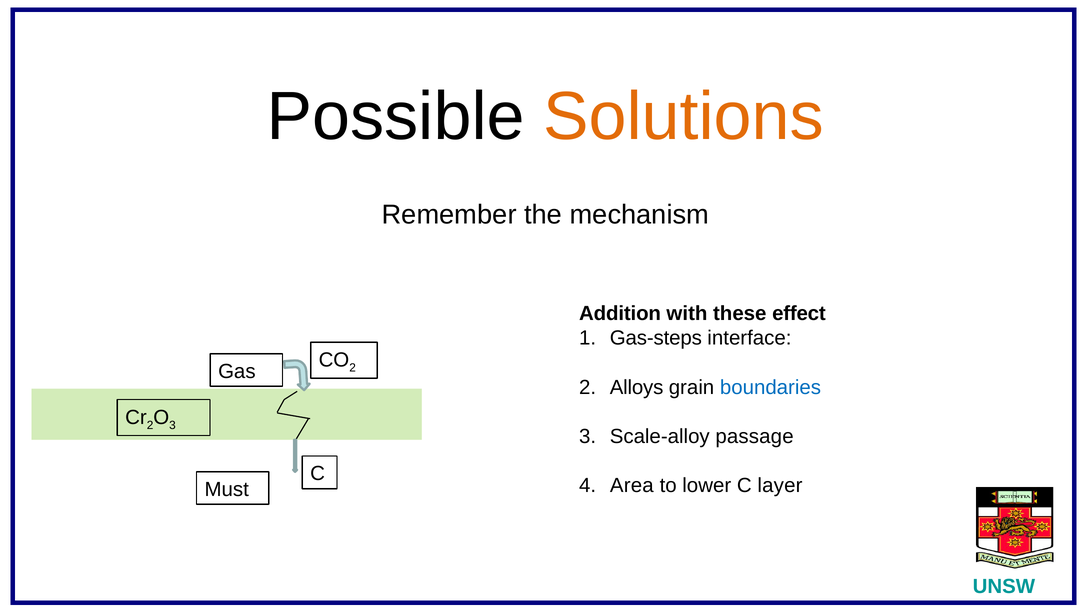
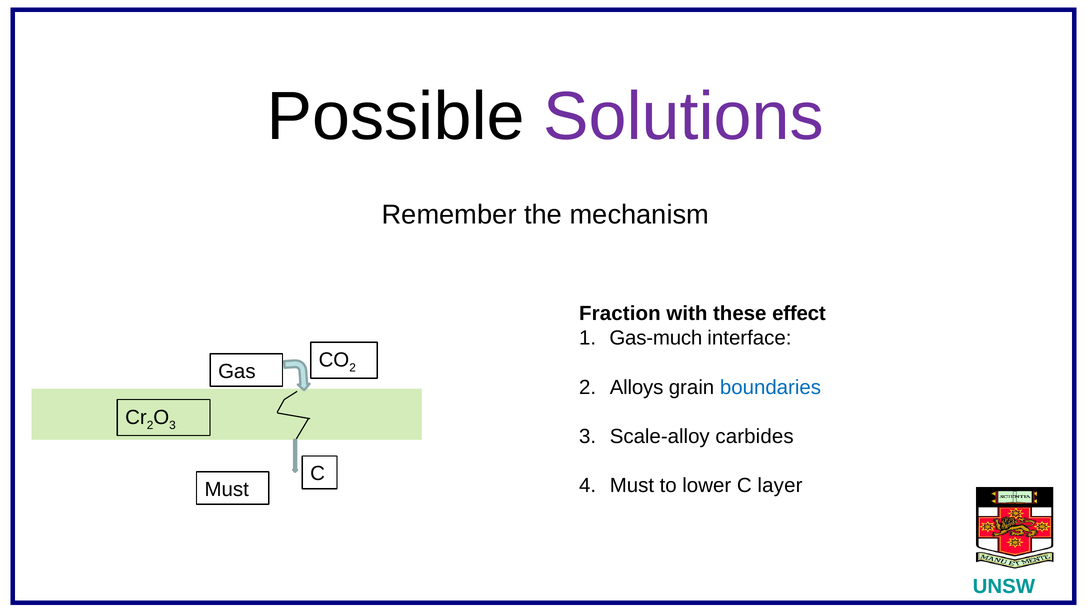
Solutions colour: orange -> purple (684, 117)
Addition: Addition -> Fraction (620, 313)
Gas-steps: Gas-steps -> Gas-much (656, 338)
passage: passage -> carbides (755, 436)
Area: Area -> Must (632, 485)
